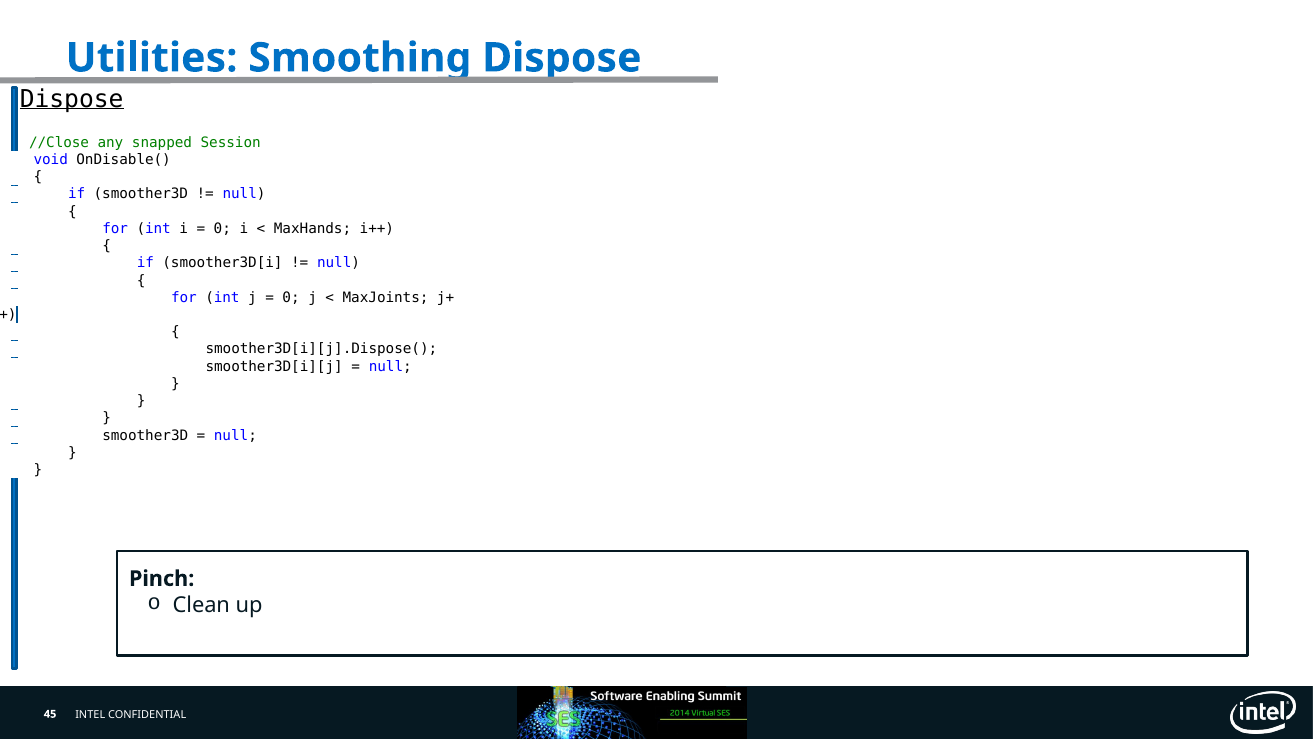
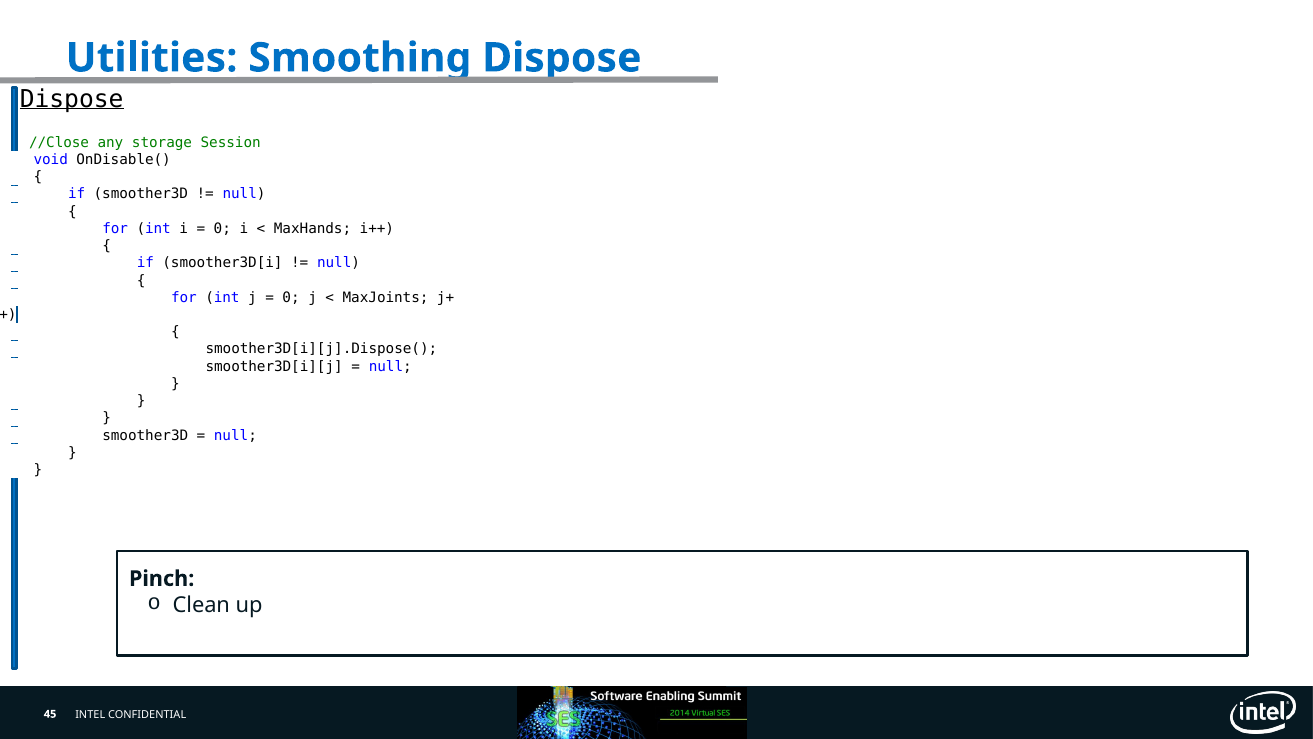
snapped: snapped -> storage (162, 142)
